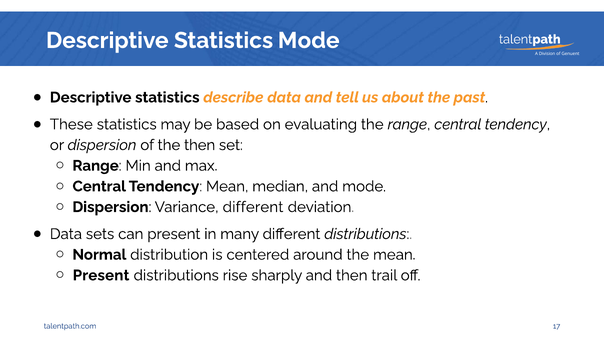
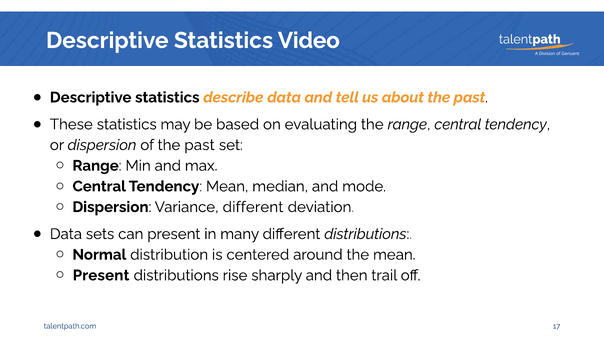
Statistics Mode: Mode -> Video (309, 40)
of the then: then -> past (200, 145)
